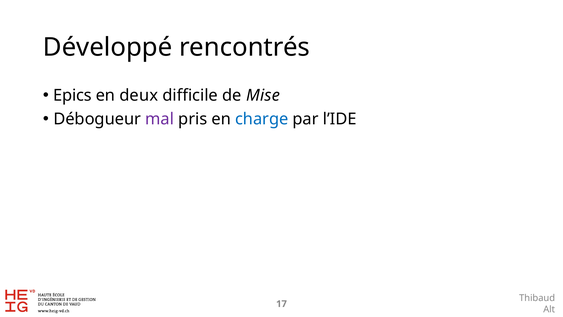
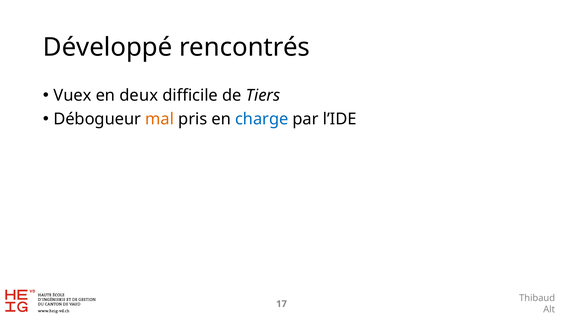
Epics: Epics -> Vuex (72, 95)
Mise: Mise -> Tiers (263, 95)
mal colour: purple -> orange (160, 119)
